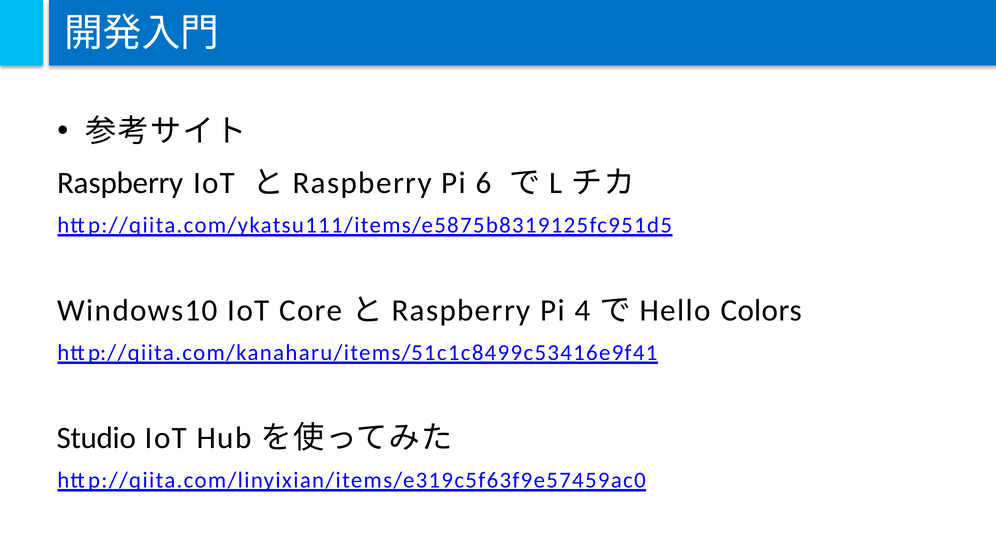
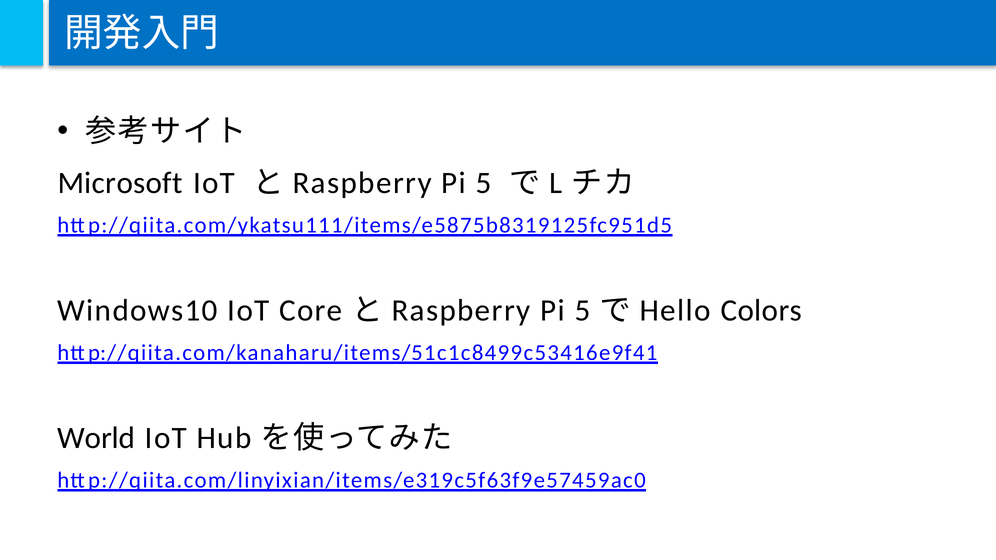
Raspberry: Raspberry -> Microsoft (120, 183)
6: 6 -> 5 (484, 183)
4: 4 -> 5 (582, 311)
Studio: Studio -> World (96, 438)
